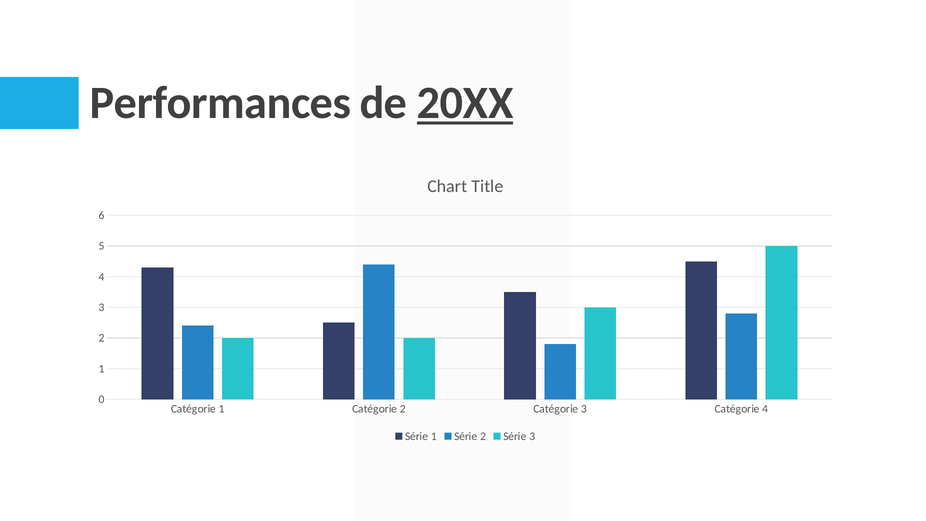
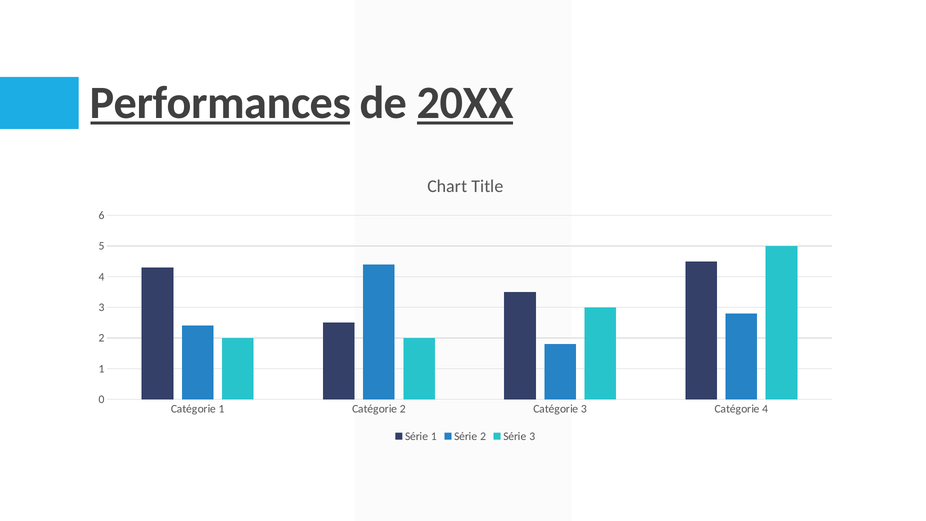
Performances underline: none -> present (220, 103)
